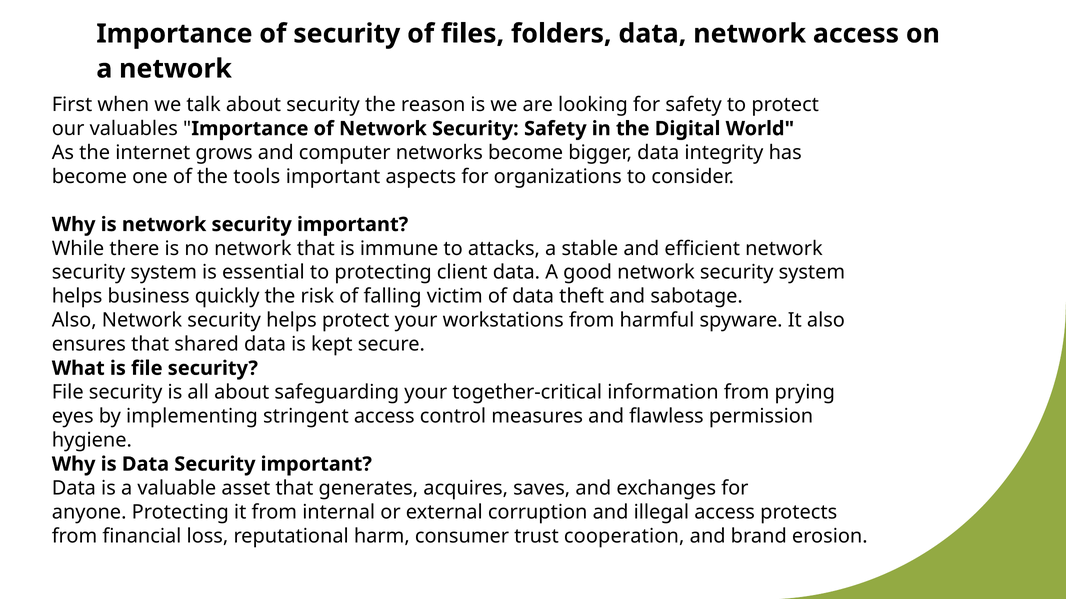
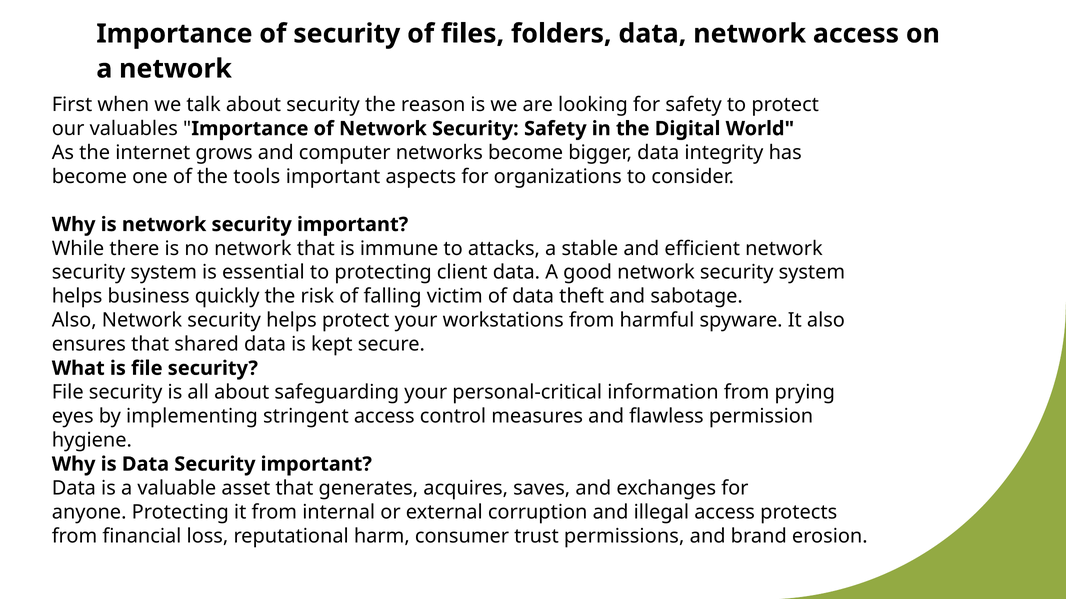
together-critical: together-critical -> personal-critical (527, 393)
cooperation: cooperation -> permissions (624, 537)
